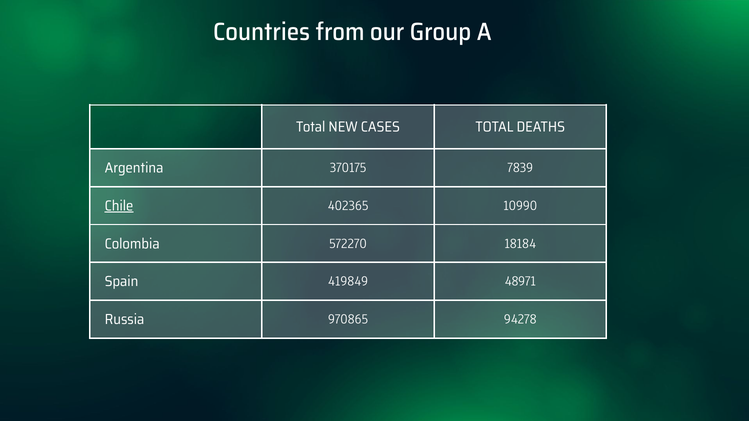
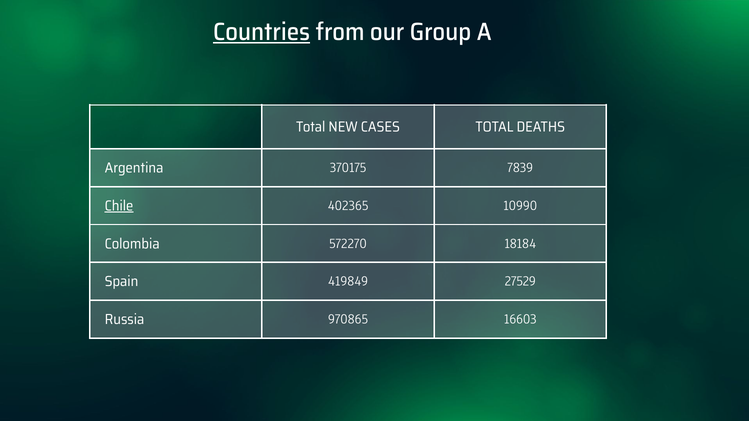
Countries underline: none -> present (262, 32)
48971: 48971 -> 27529 (520, 281)
94278: 94278 -> 16603 (520, 319)
